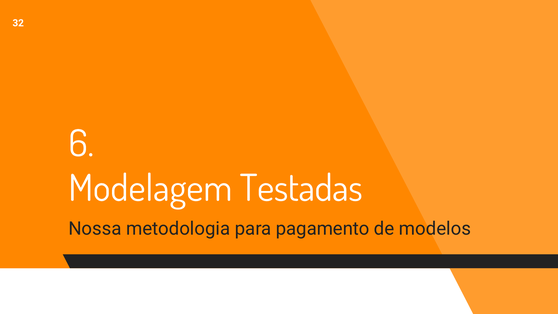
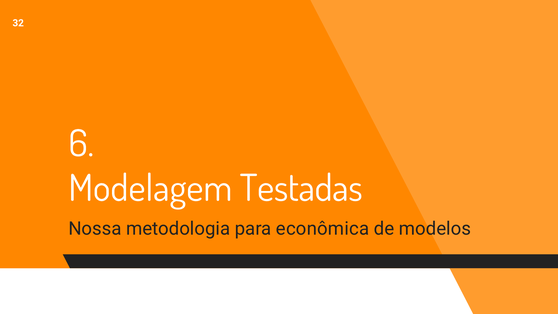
pagamento: pagamento -> econômica (323, 229)
